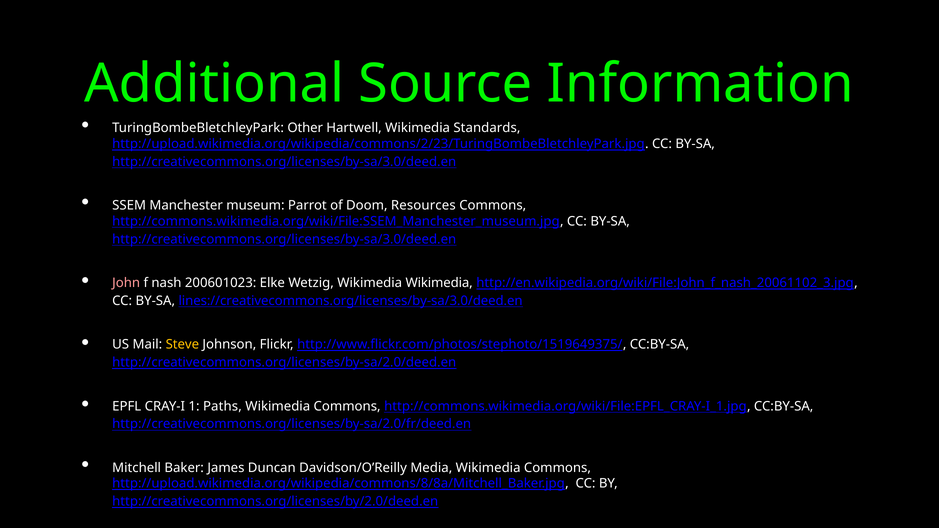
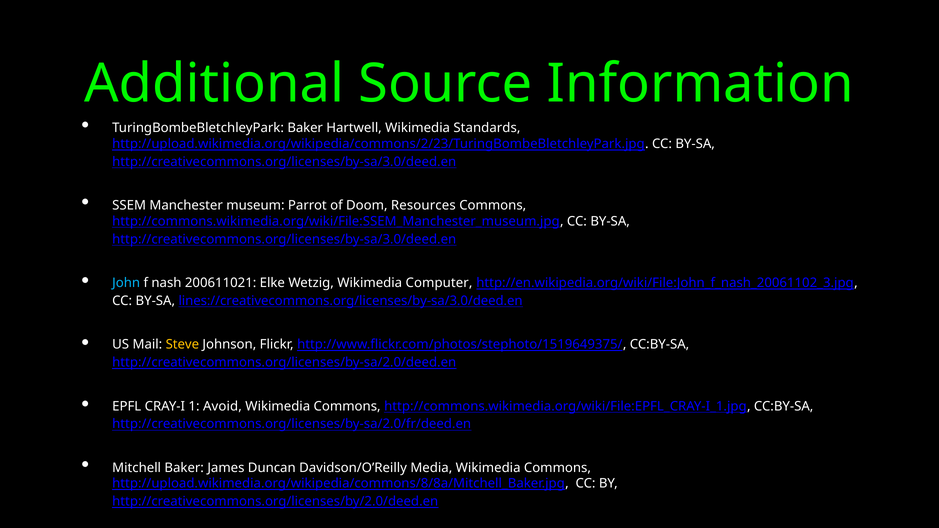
TuringBombeBletchleyPark Other: Other -> Baker (305, 128)
John colour: pink -> light blue (126, 283)
200601023: 200601023 -> 200611021 (221, 283)
Wikimedia Wikimedia: Wikimedia -> Computer (439, 283)
Paths: Paths -> Avoid (222, 406)
